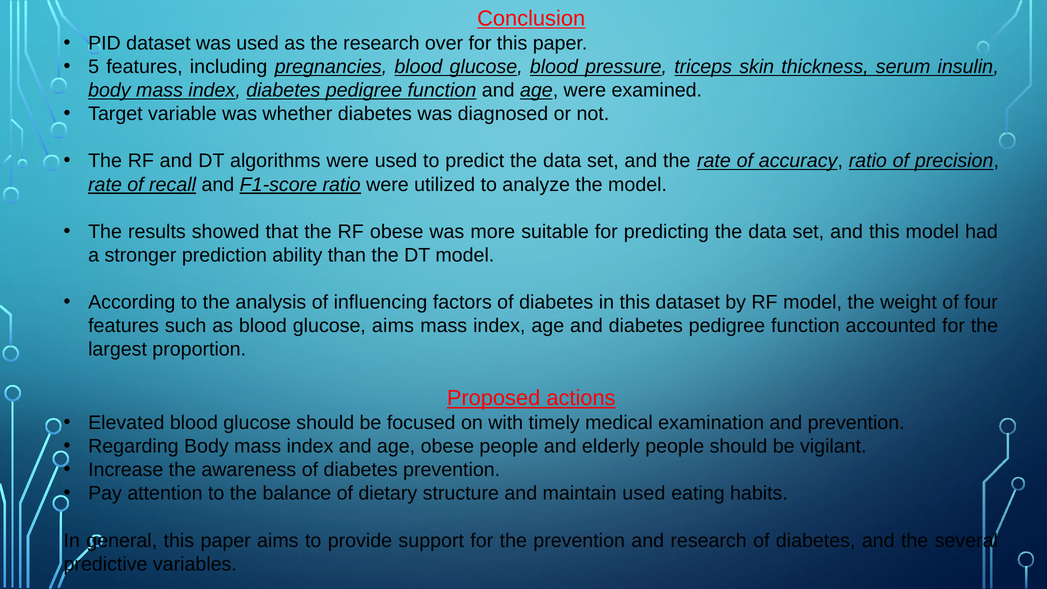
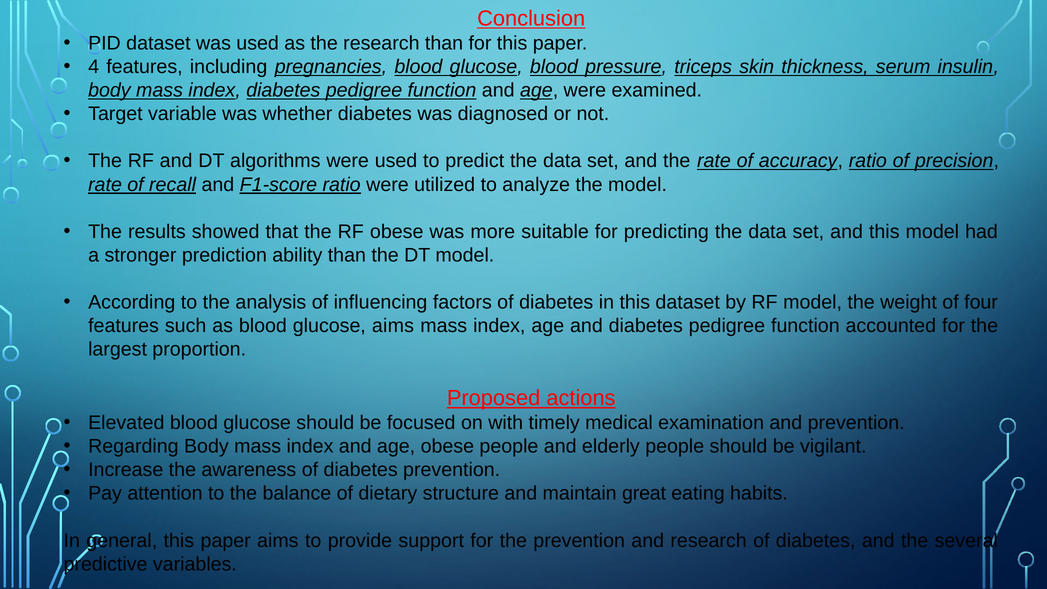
research over: over -> than (444, 43)
5: 5 -> 4 (94, 67)
maintain used: used -> great (644, 493)
